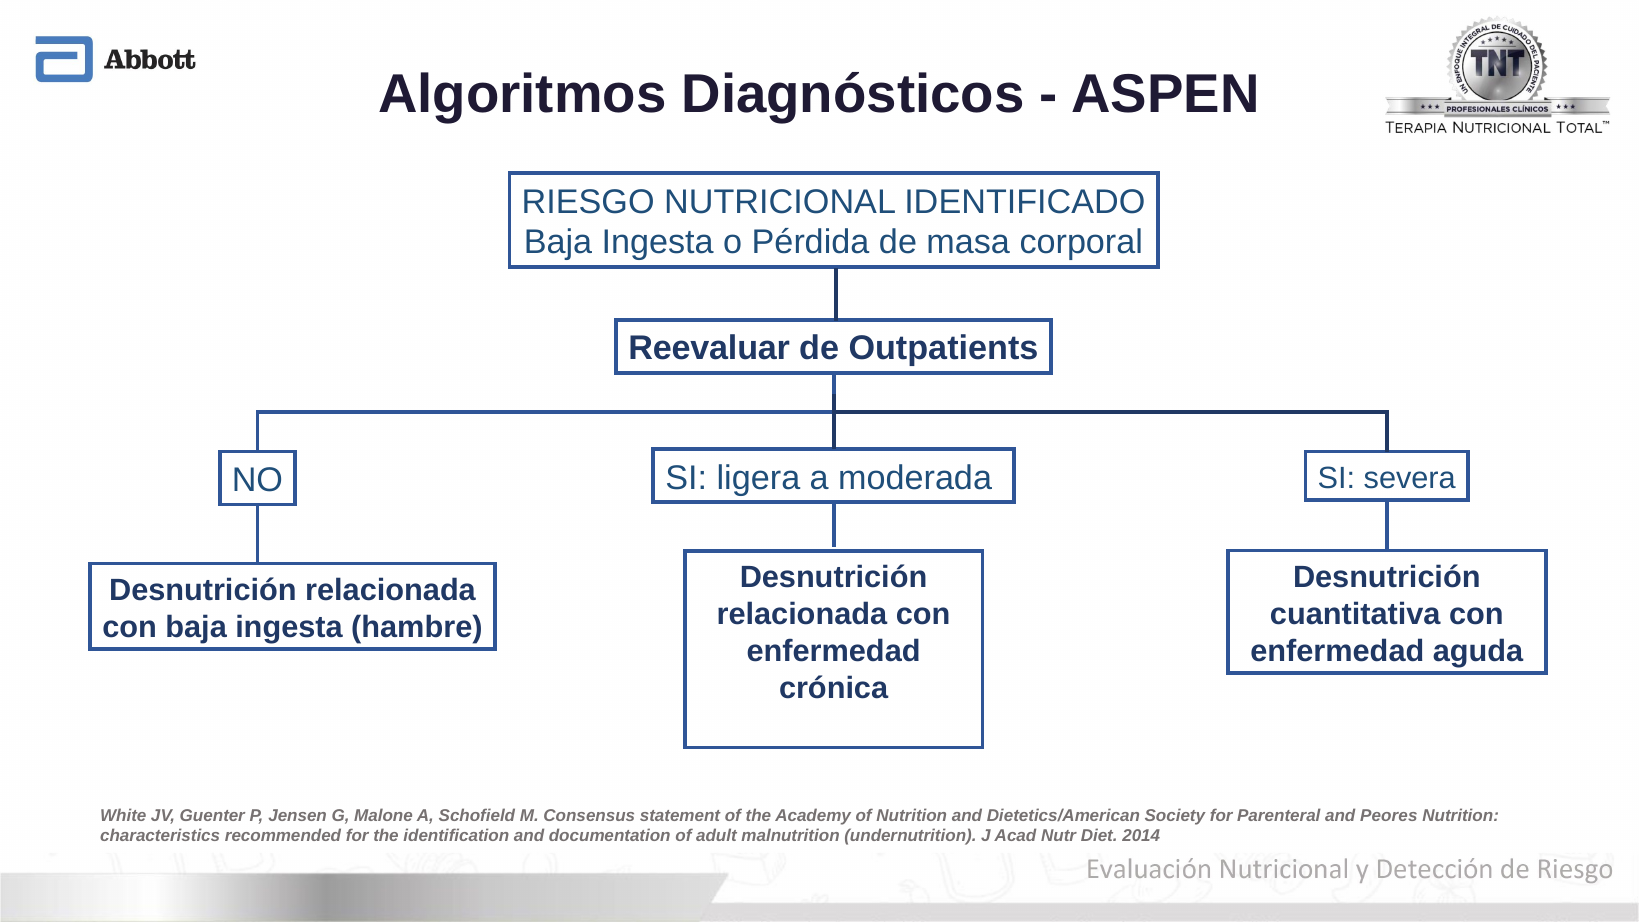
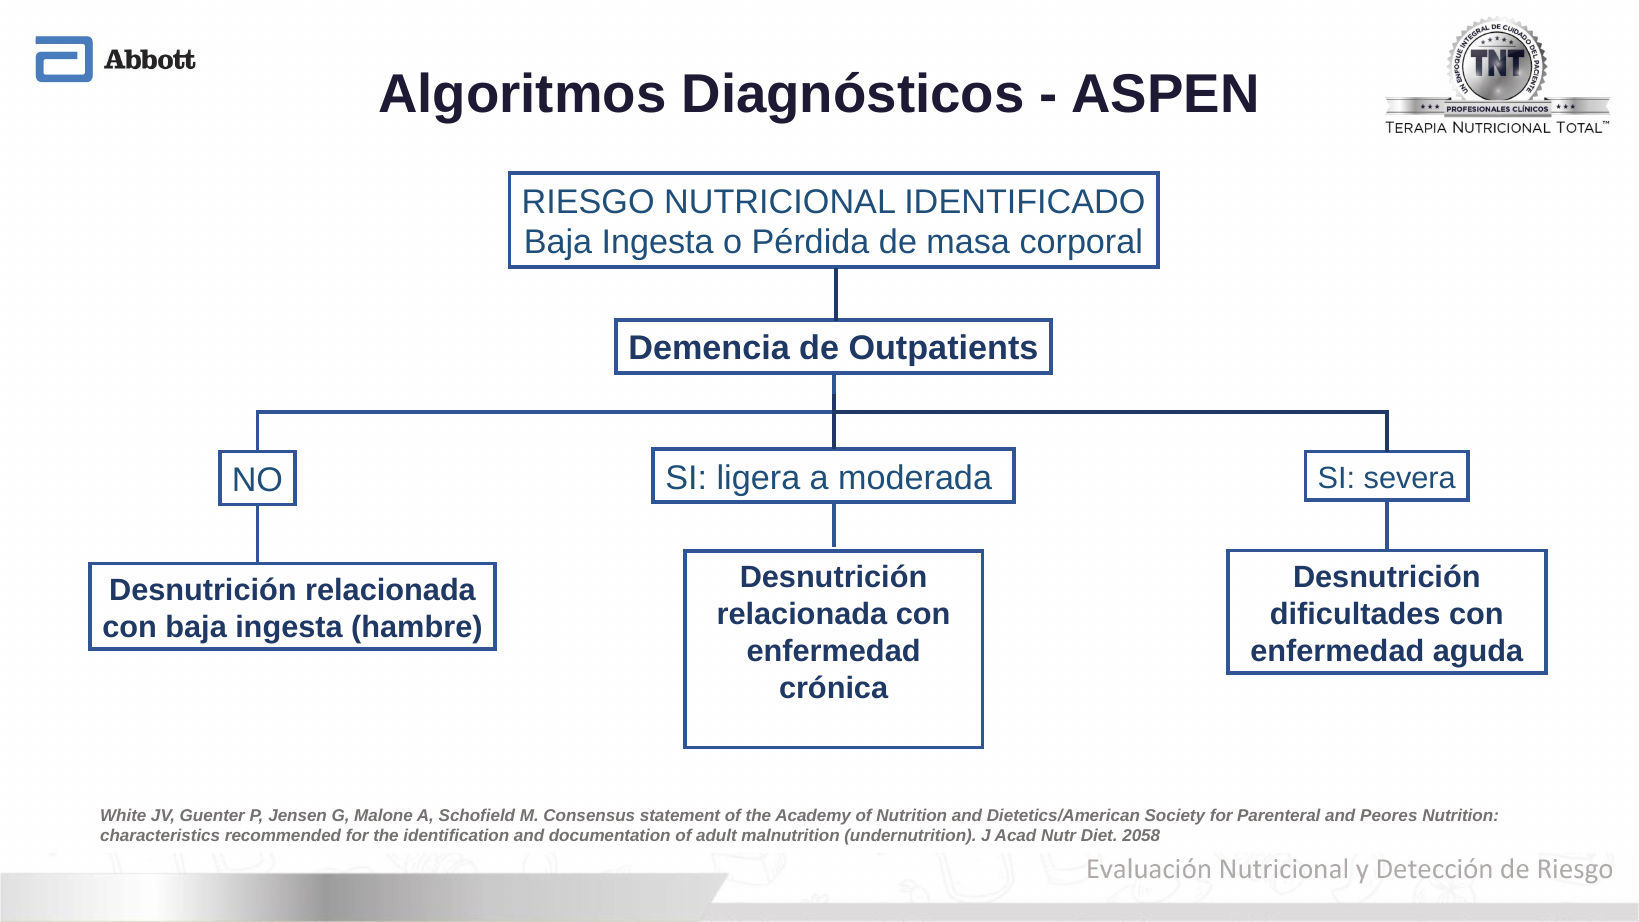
Reevaluar: Reevaluar -> Demencia (709, 349)
cuantitativa: cuantitativa -> dificultades (1355, 614)
2014: 2014 -> 2058 (1141, 836)
